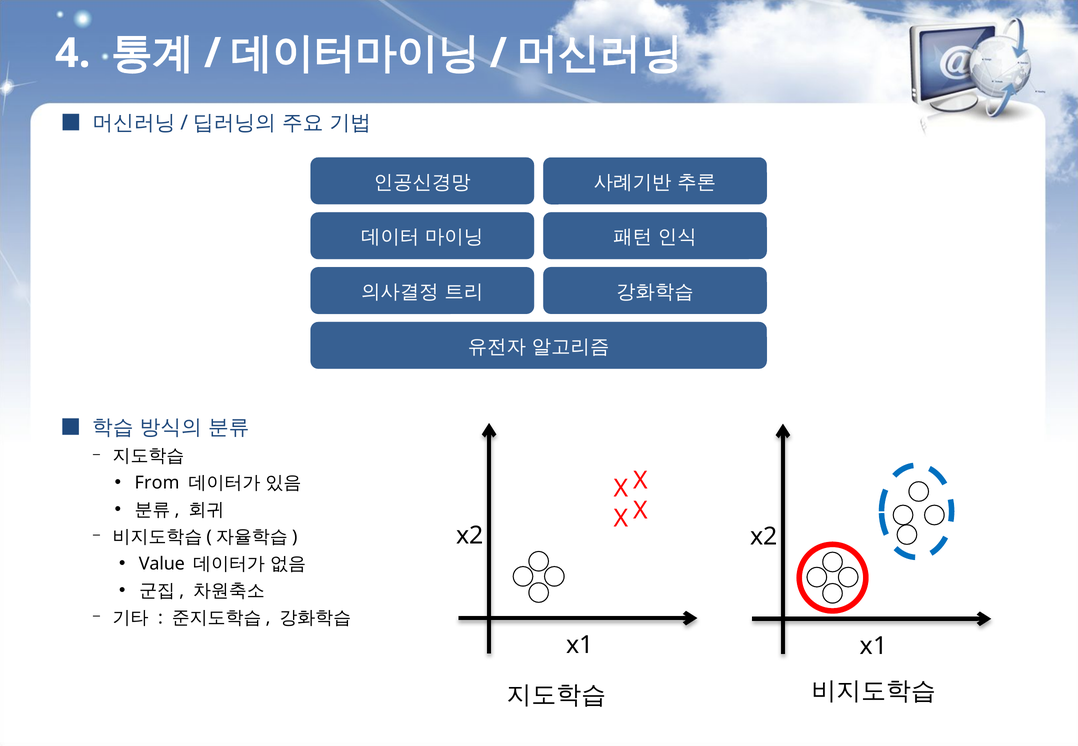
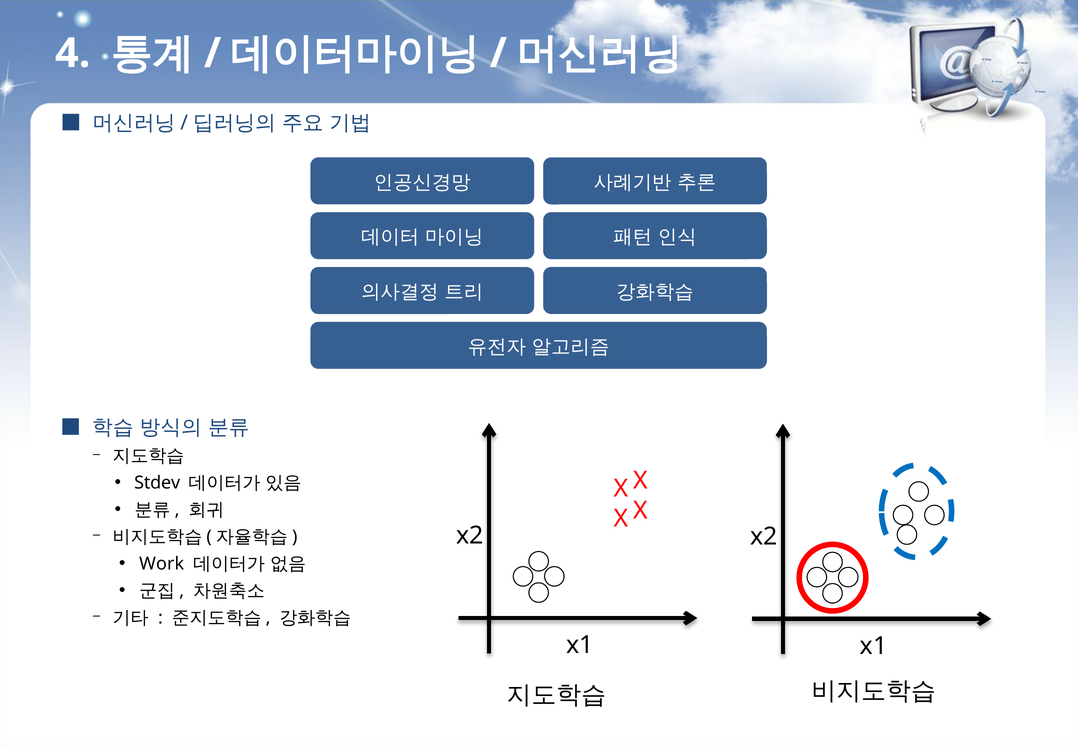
From: From -> Stdev (157, 483)
Value: Value -> Work (162, 564)
